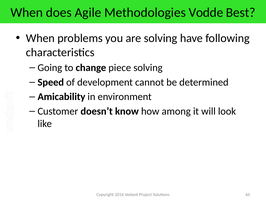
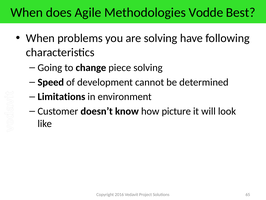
Amicability: Amicability -> Limitations (61, 97)
among: among -> picture (176, 111)
